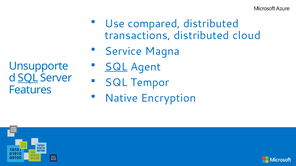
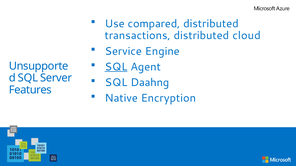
Magna: Magna -> Engine (162, 51)
SQL underline: present -> none (28, 78)
Tempor: Tempor -> Daahng (150, 83)
